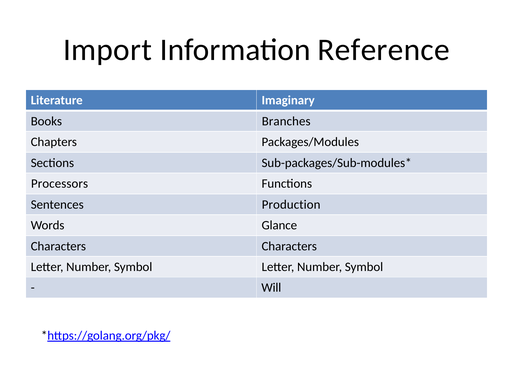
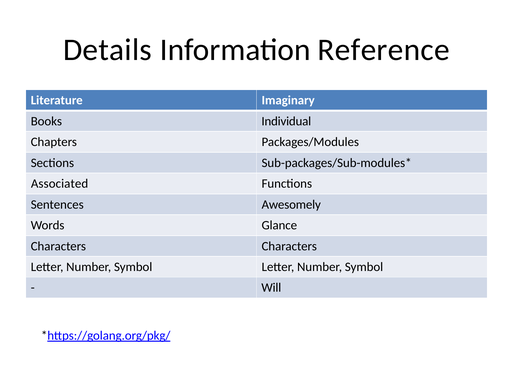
Import: Import -> Details (107, 50)
Branches: Branches -> Individual (286, 121)
Processors: Processors -> Associated (60, 184)
Production: Production -> Awesomely (291, 204)
